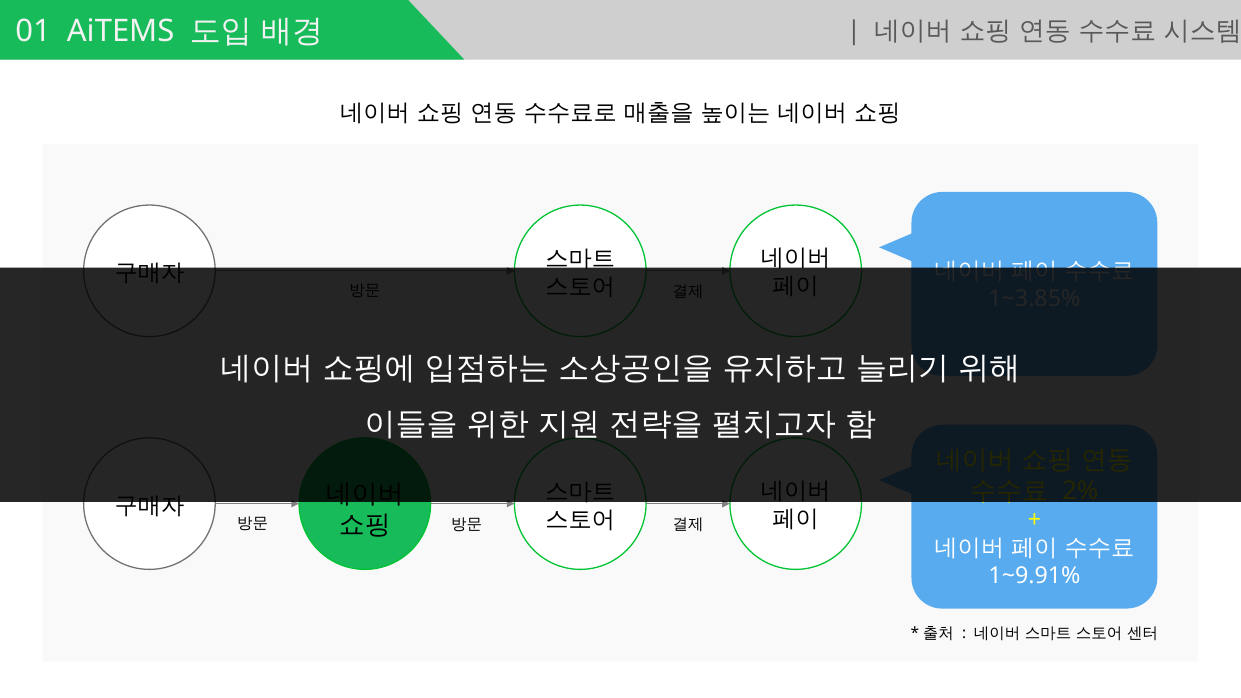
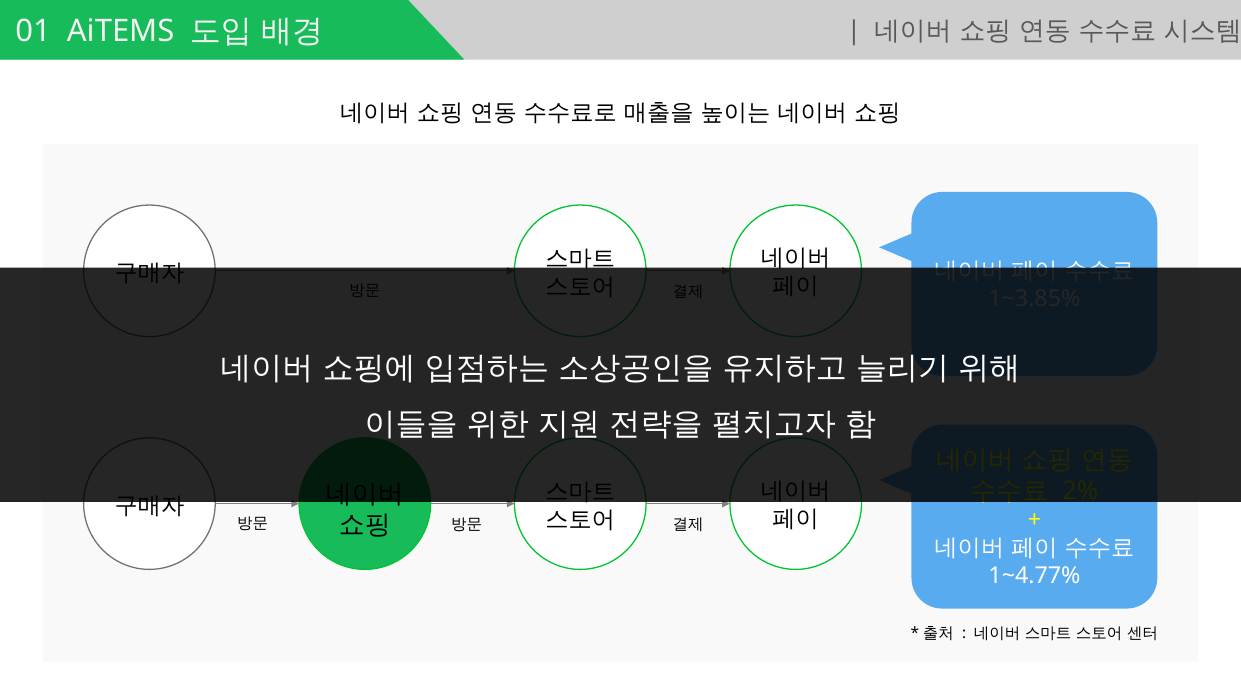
1~9.91%: 1~9.91% -> 1~4.77% (1034, 576)
